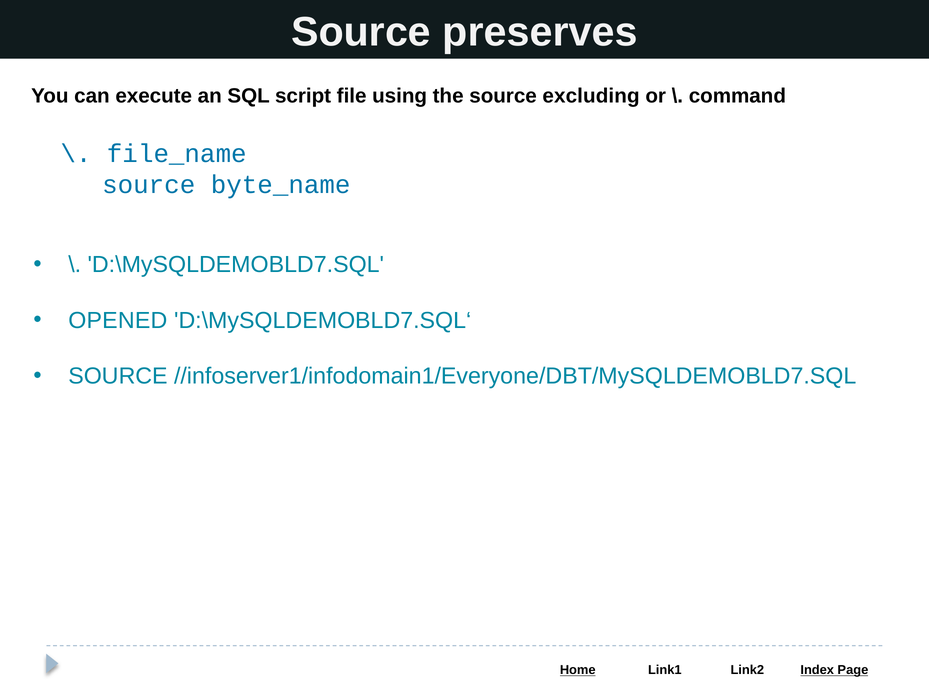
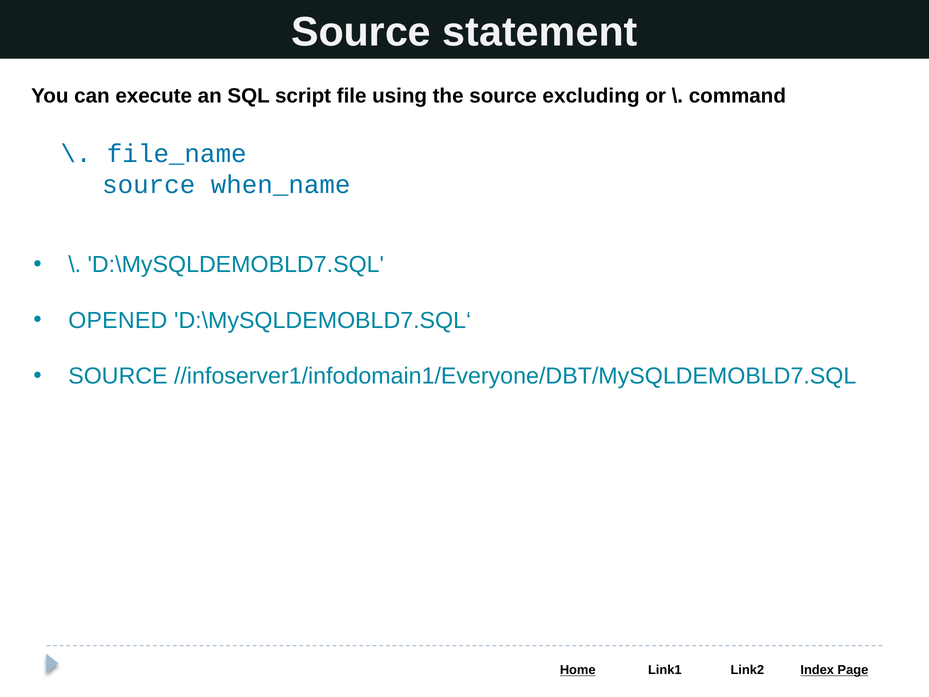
preserves: preserves -> statement (540, 32)
byte_name: byte_name -> when_name (281, 184)
